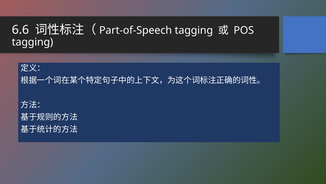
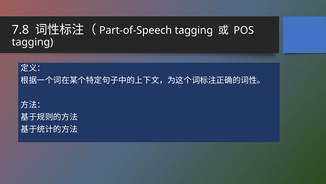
6.6: 6.6 -> 7.8 (20, 30)
